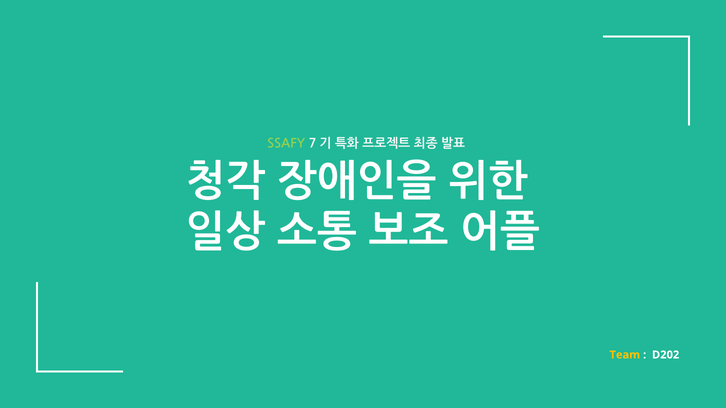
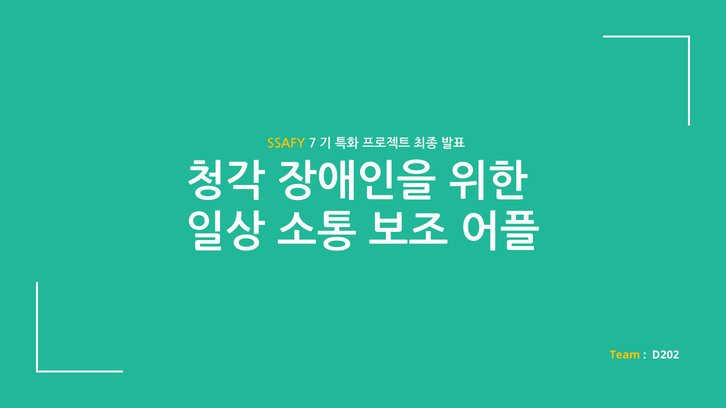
SSAFY colour: light green -> yellow (286, 144)
